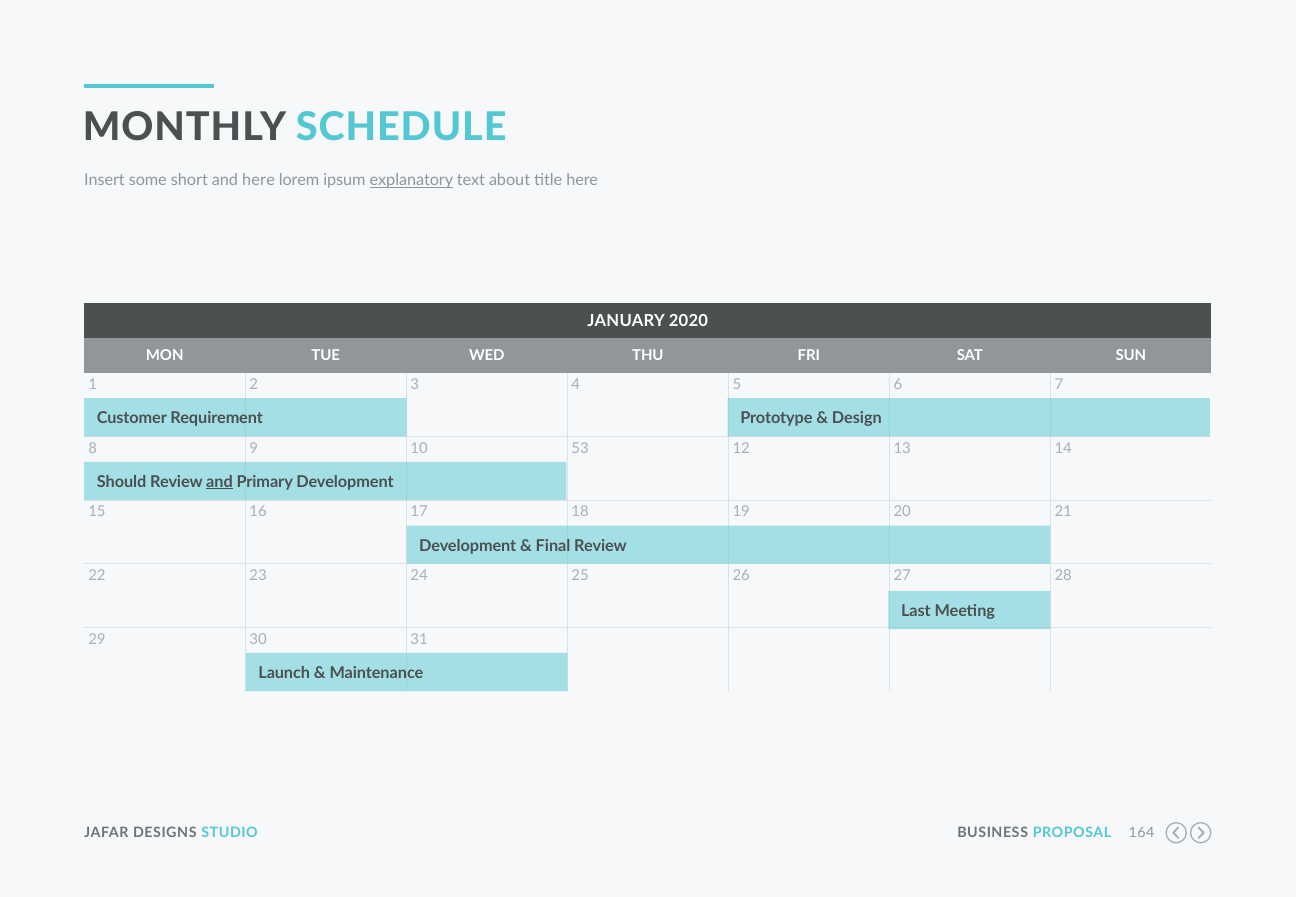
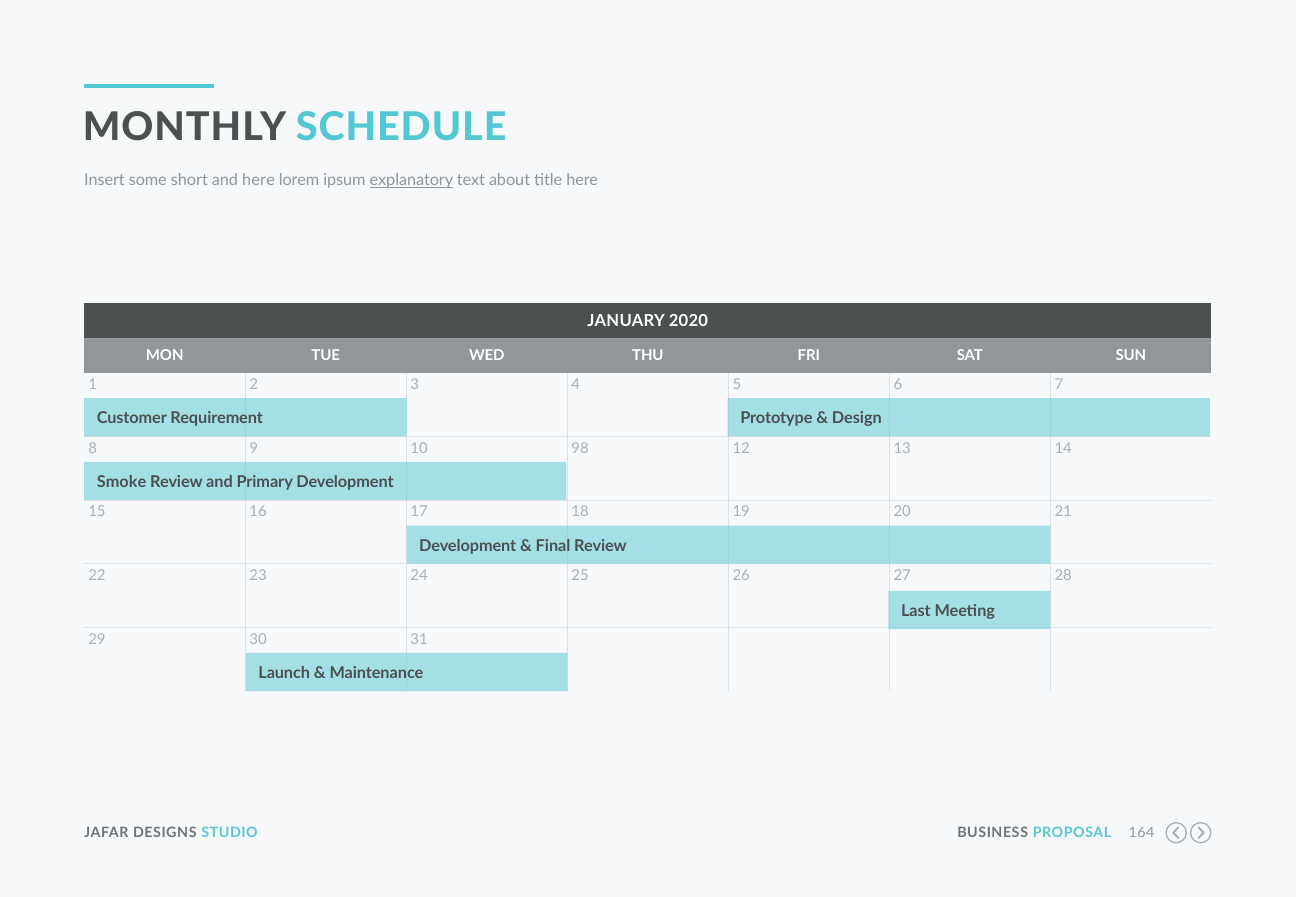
53: 53 -> 98 (580, 448)
Should: Should -> Smoke (122, 482)
and underline: present -> none (220, 482)
